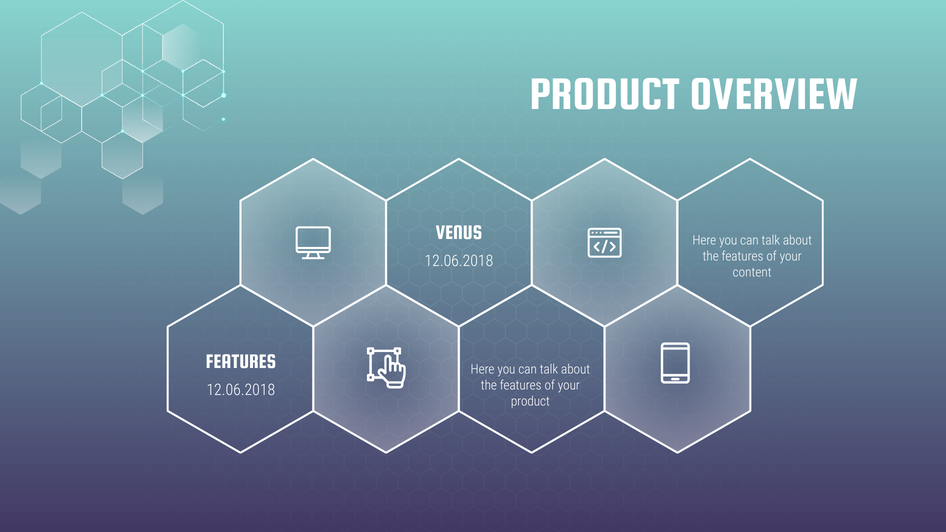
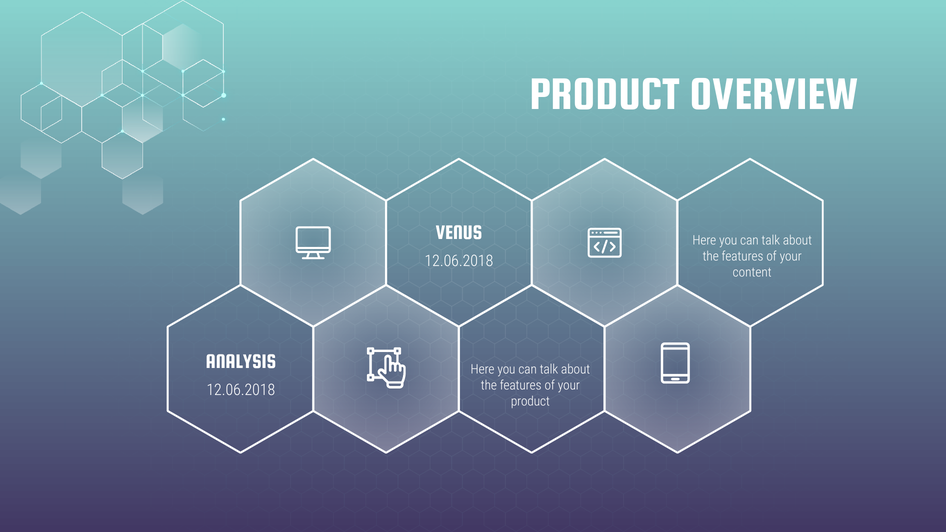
FEATURES: FEATURES -> ANALYSIS (241, 361)
